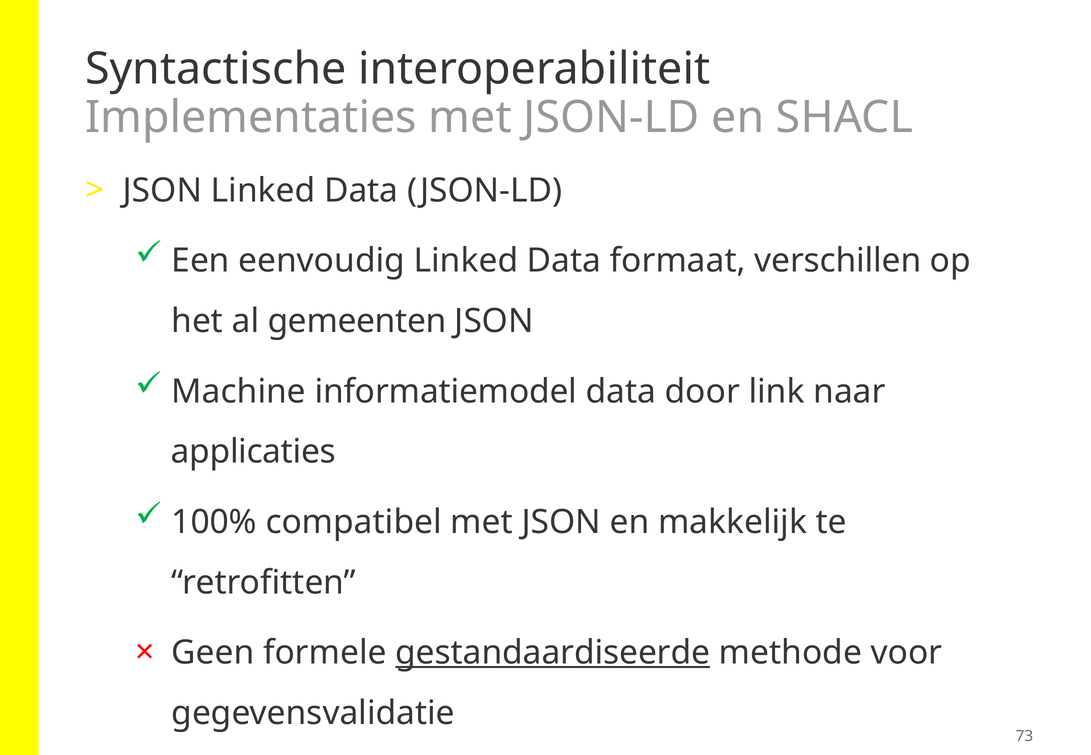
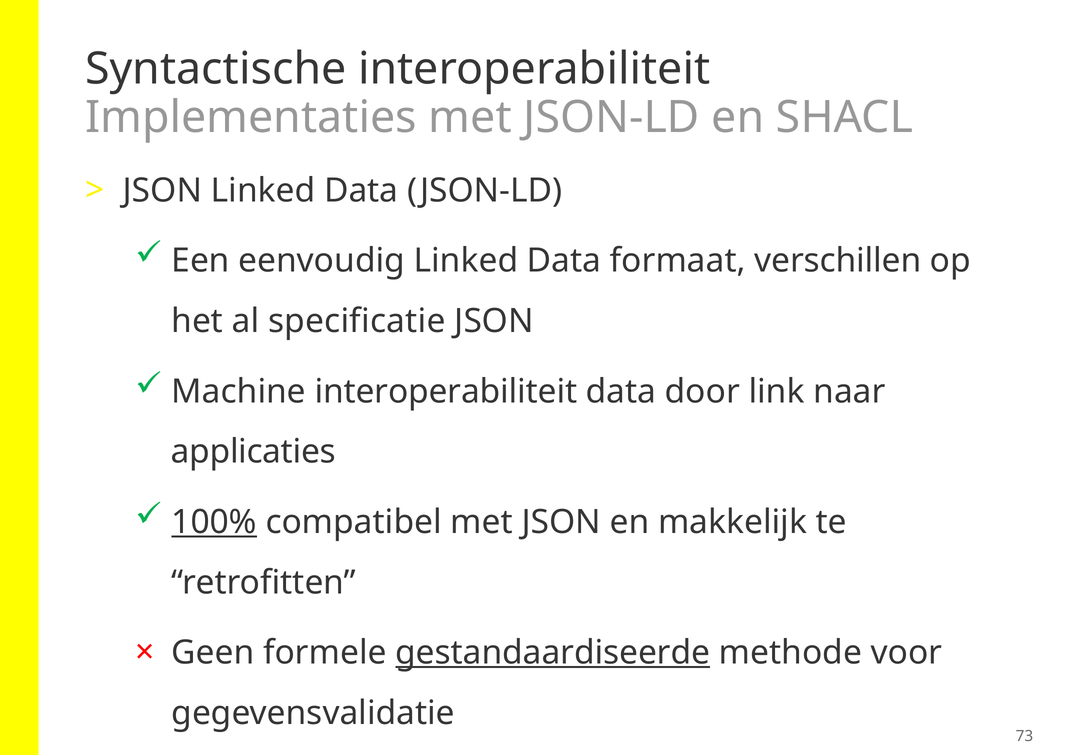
gemeenten: gemeenten -> specificatie (357, 321)
Machine informatiemodel: informatiemodel -> interoperabiliteit (446, 392)
100% underline: none -> present (214, 522)
